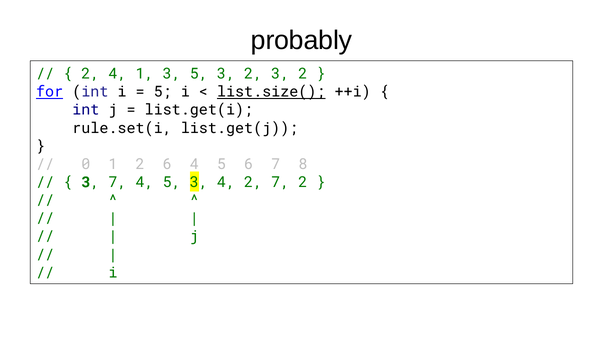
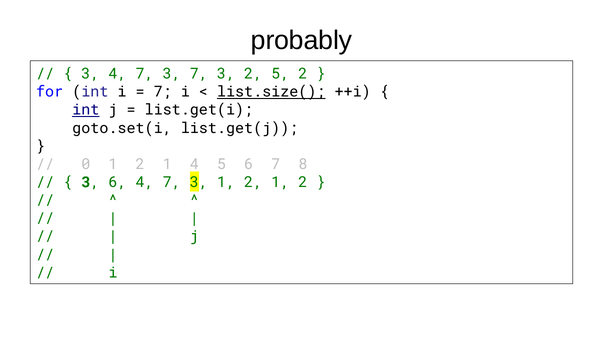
2: 2 -> 3 (90, 74)
1: 1 -> 7 (145, 74)
3 5: 5 -> 7 (199, 74)
2 3: 3 -> 5 (280, 74)
for underline: present -> none (50, 92)
5: 5 -> 7 (163, 92)
int underline: none -> present (86, 110)
rule.set(i: rule.set(i -> goto.set(i (122, 128)
0 1 2 6: 6 -> 1 (167, 164)
3 7: 7 -> 6 (117, 182)
5: 5 -> 7 (172, 182)
3 4: 4 -> 1 (226, 182)
7: 7 -> 1 (280, 182)
